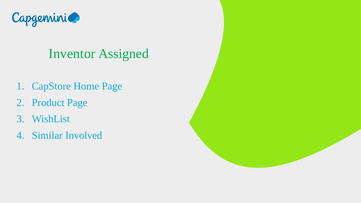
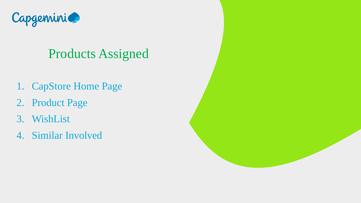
Inventor: Inventor -> Products (72, 54)
